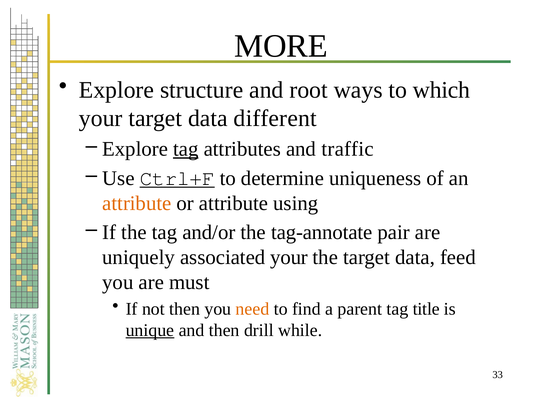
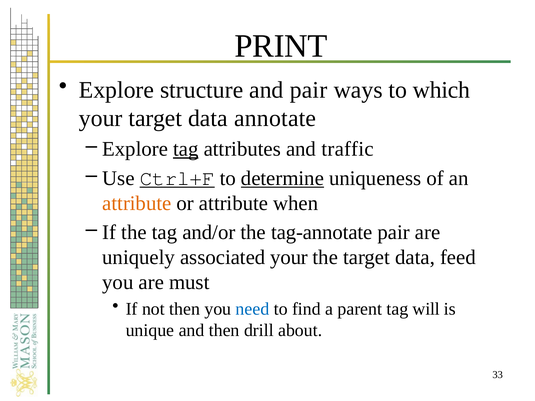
MORE: MORE -> PRINT (281, 46)
and root: root -> pair (309, 90)
different: different -> annotate (275, 118)
determine underline: none -> present (282, 178)
using: using -> when (296, 203)
need colour: orange -> blue (252, 309)
title: title -> will (426, 309)
unique underline: present -> none (150, 330)
while: while -> about (300, 330)
